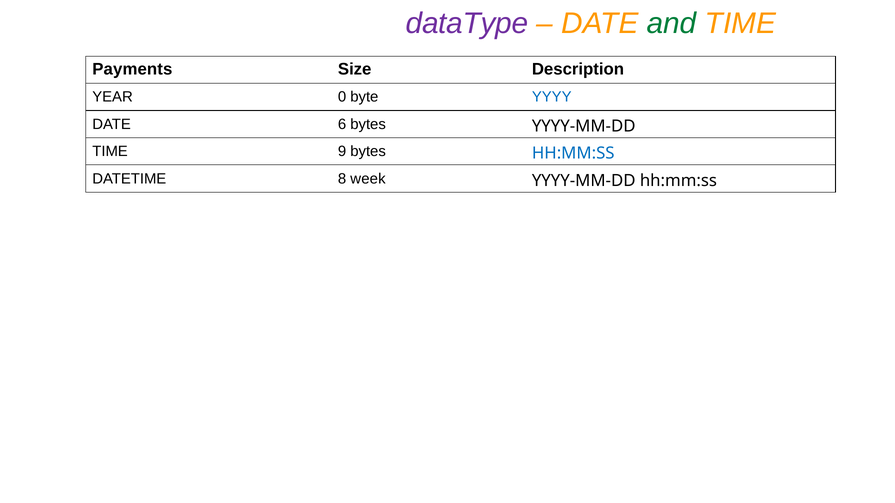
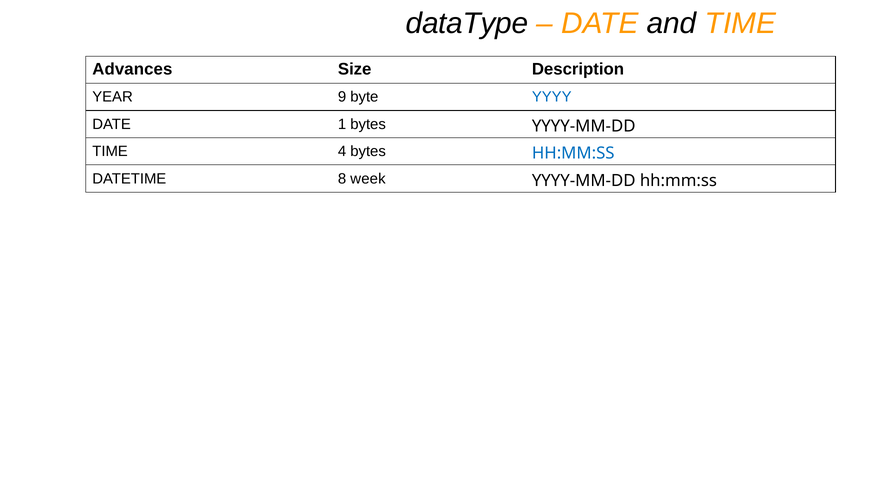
dataType colour: purple -> black (467, 23)
and colour: green -> black (672, 23)
Payments: Payments -> Advances (132, 69)
0: 0 -> 9 (342, 97)
6: 6 -> 1 (342, 124)
9: 9 -> 4 (342, 152)
